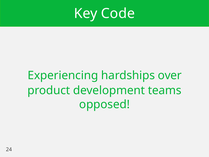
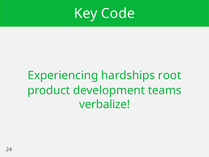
over: over -> root (170, 75)
opposed: opposed -> verbalize (105, 104)
